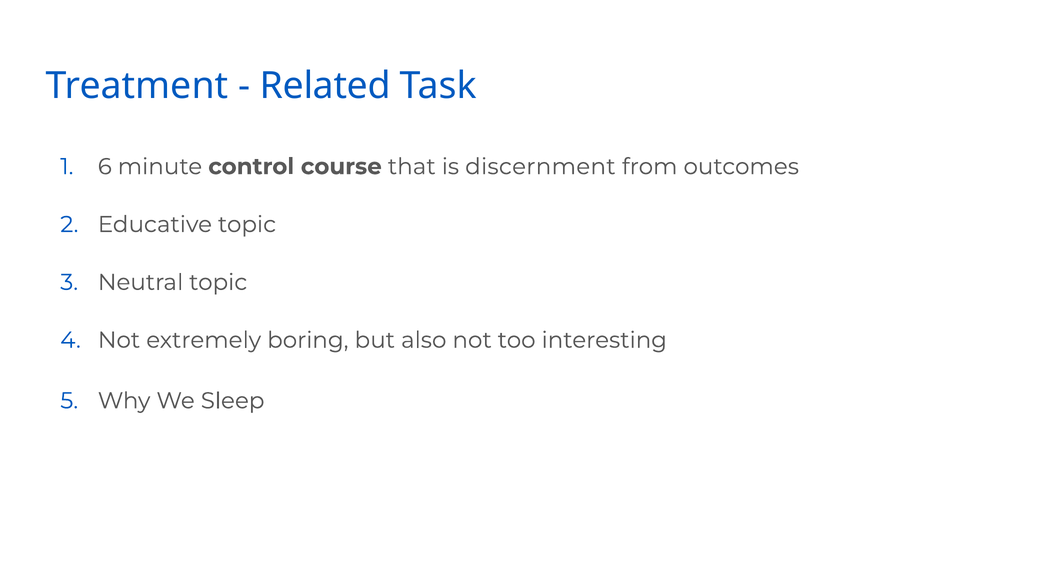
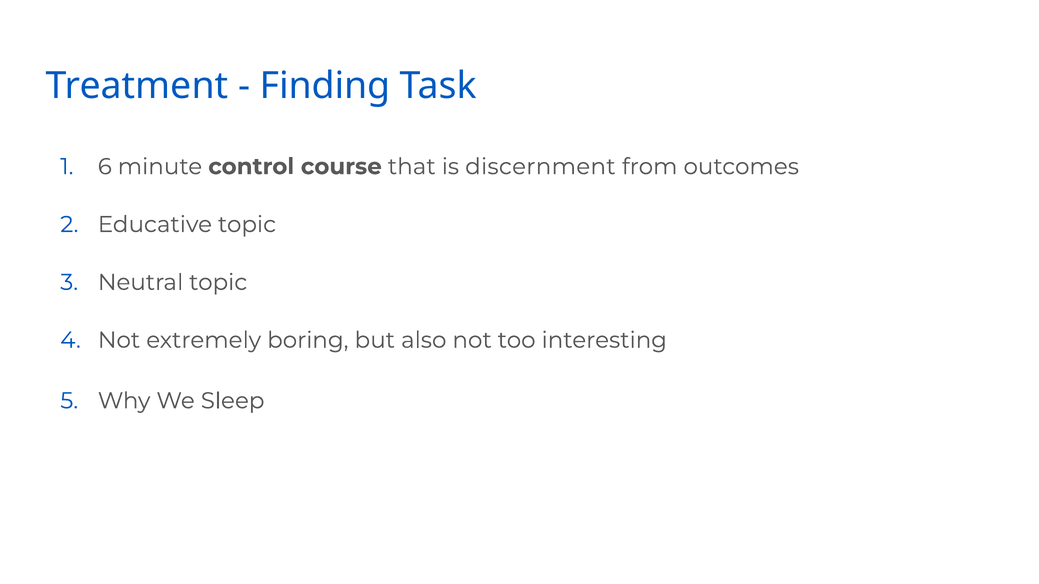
Related: Related -> Finding (325, 86)
